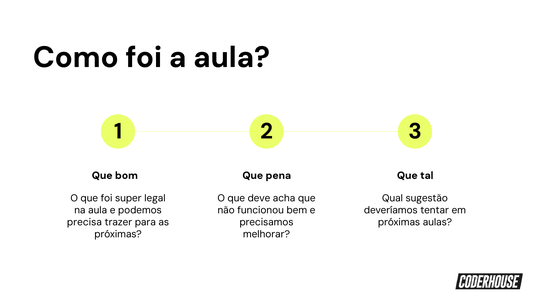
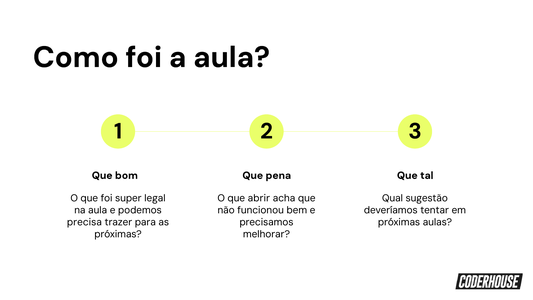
deve: deve -> abrir (259, 198)
